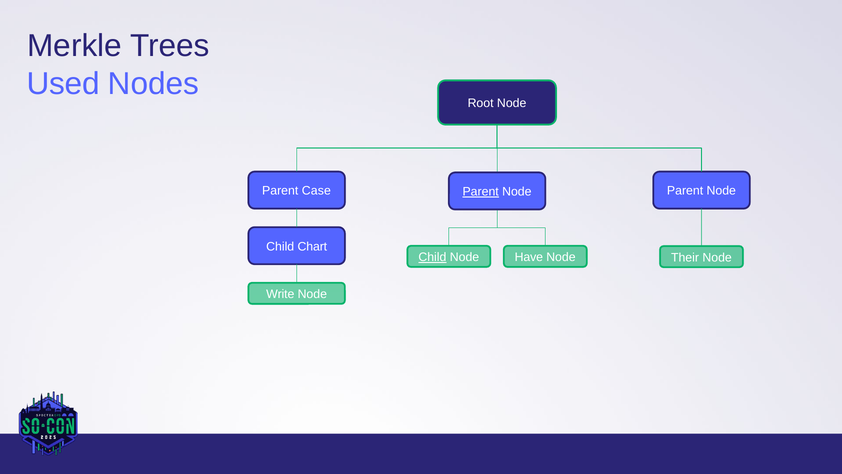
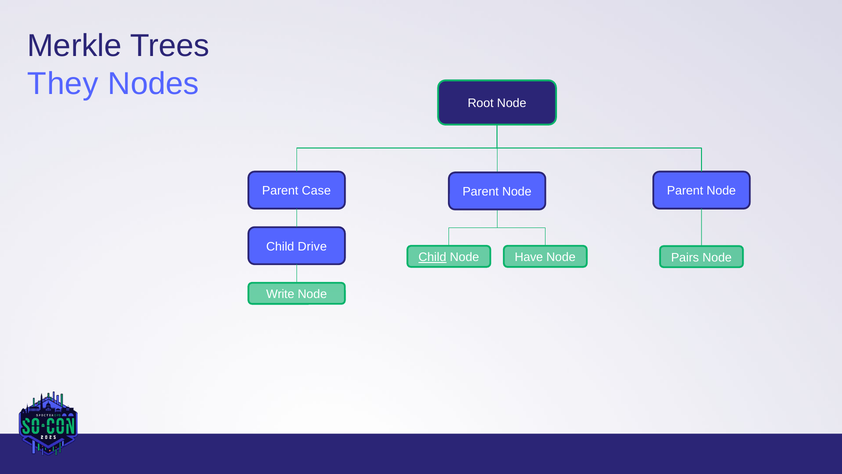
Used: Used -> They (63, 84)
Parent underline: present -> none (481, 192)
Chart: Chart -> Drive (312, 246)
Their: Their -> Pairs (685, 257)
